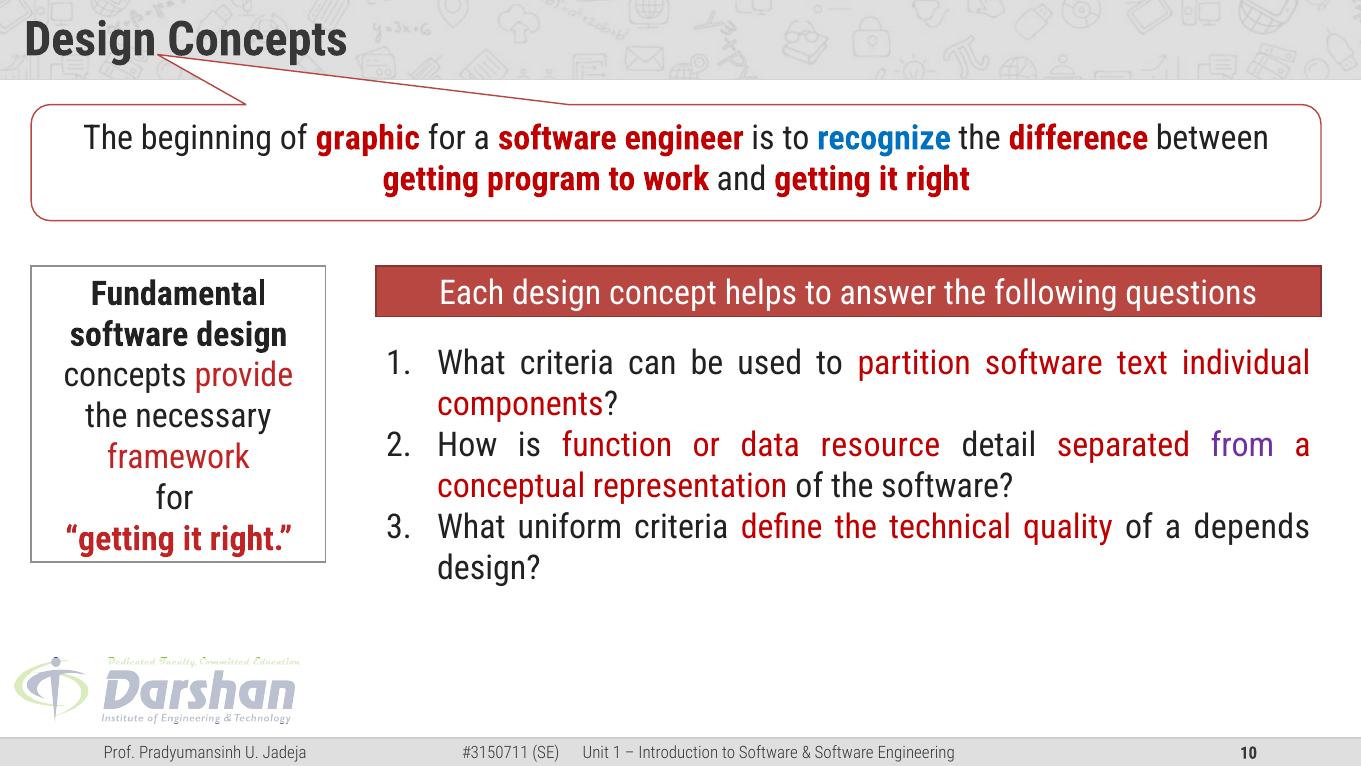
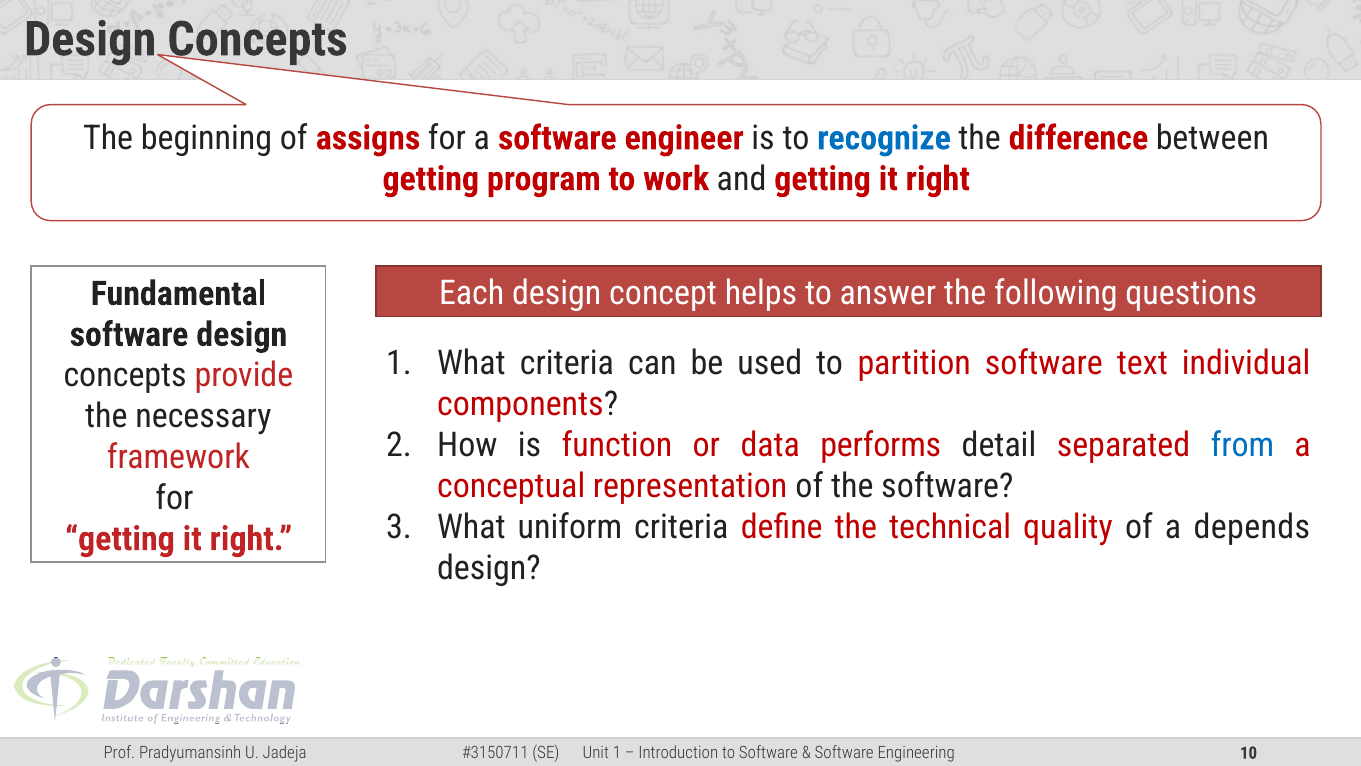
graphic: graphic -> assigns (368, 138)
resource: resource -> performs (881, 445)
from colour: purple -> blue (1242, 445)
